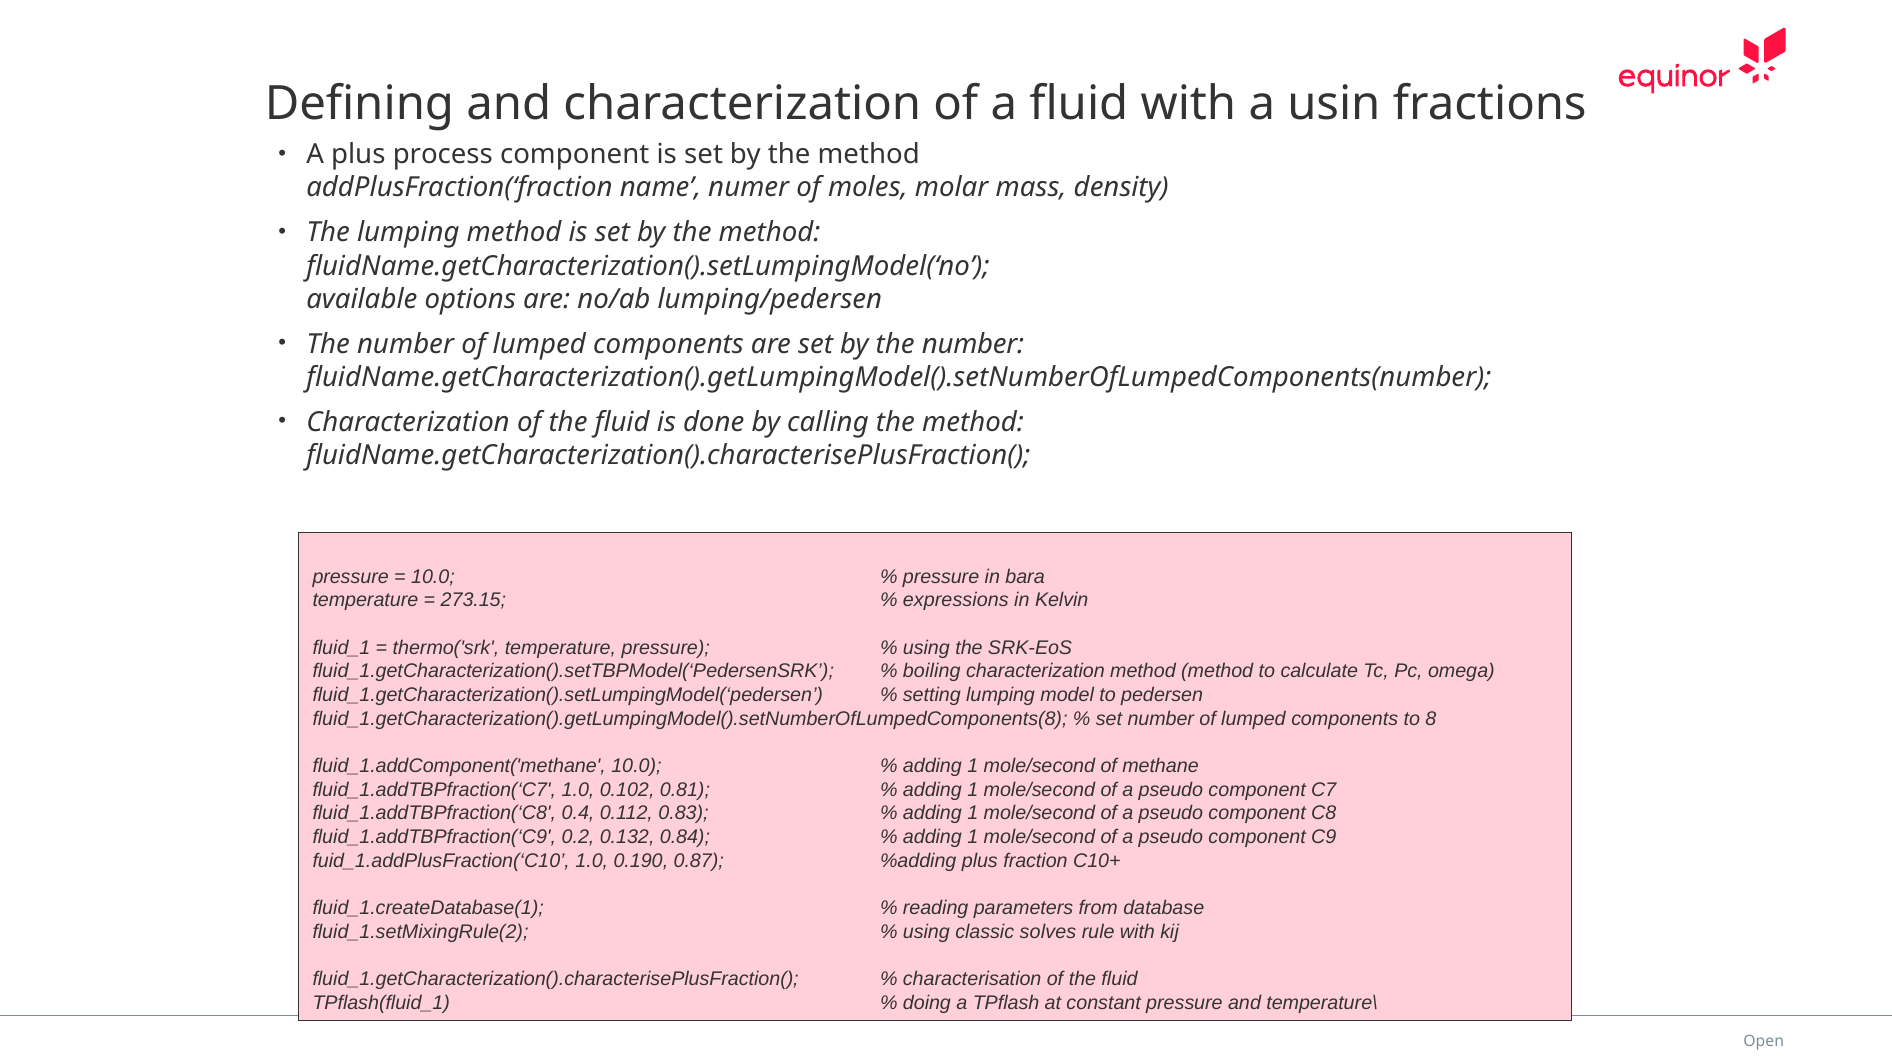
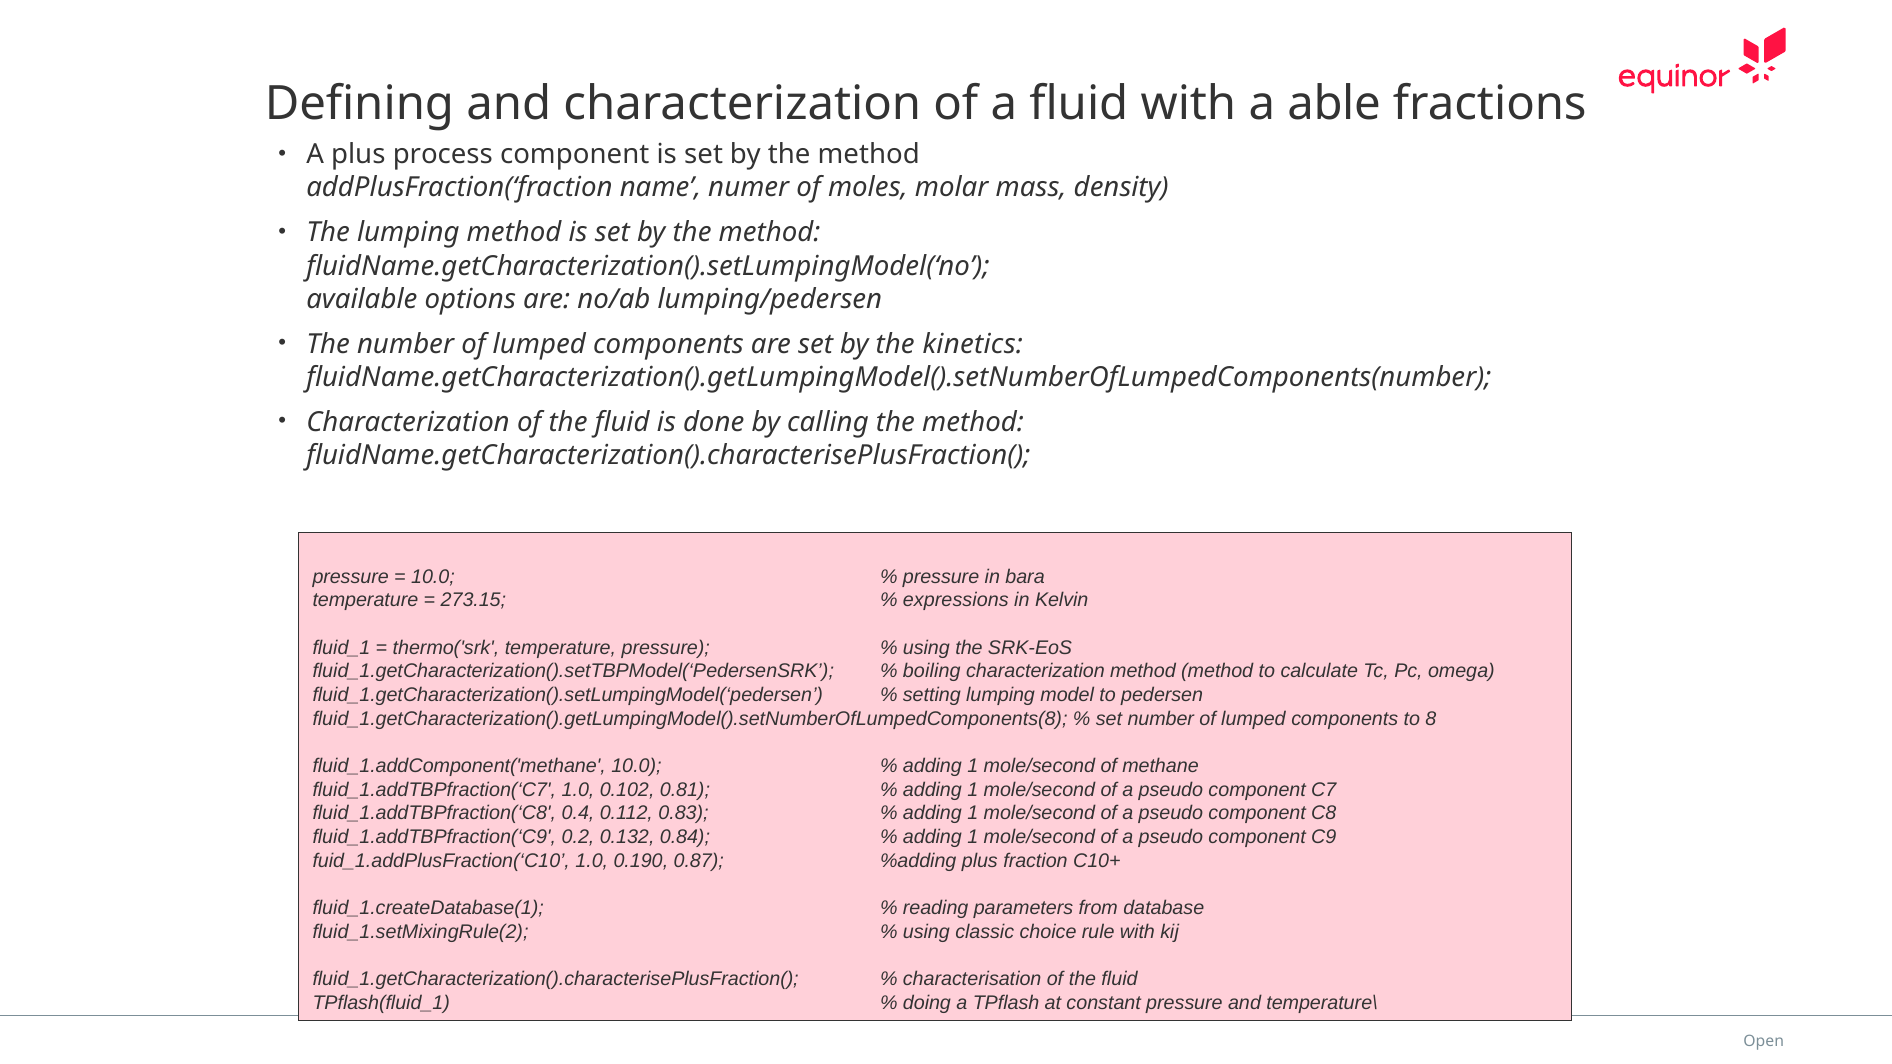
usin: usin -> able (1334, 104)
by the number: number -> kinetics (973, 344)
solves: solves -> choice (1048, 932)
